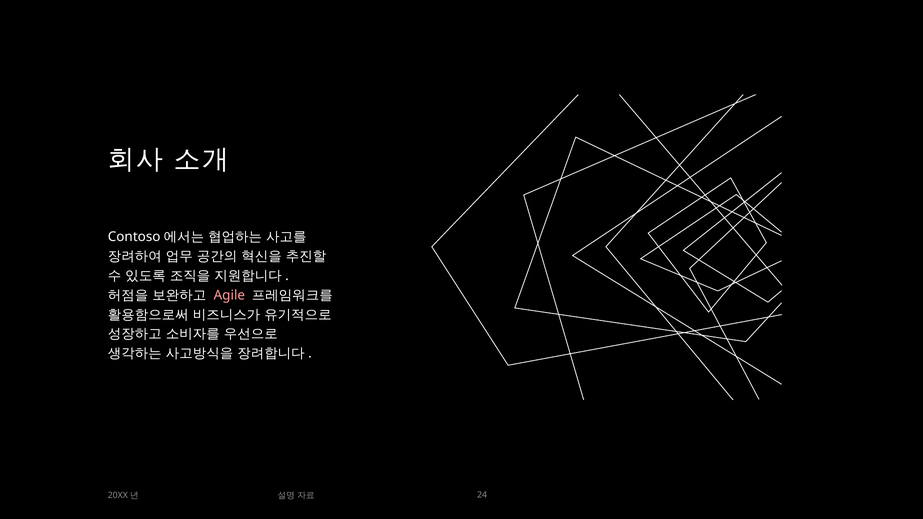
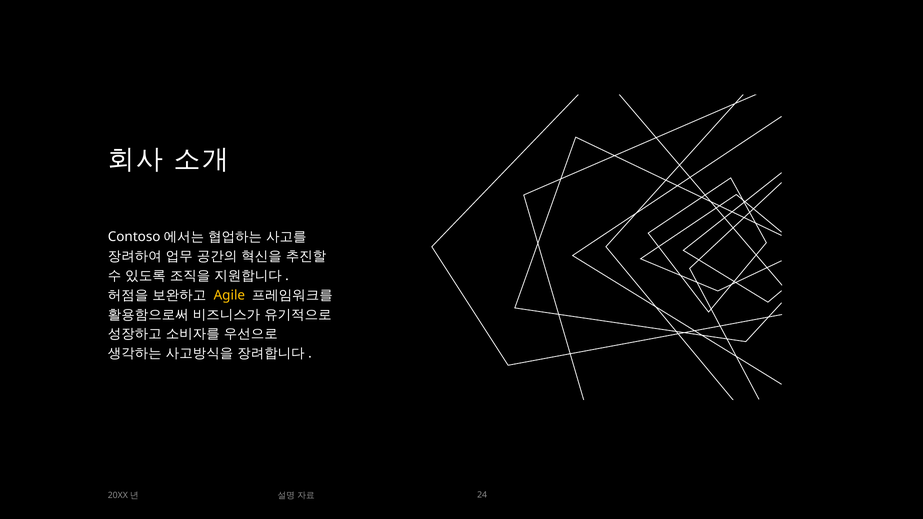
Agile colour: pink -> yellow (229, 295)
